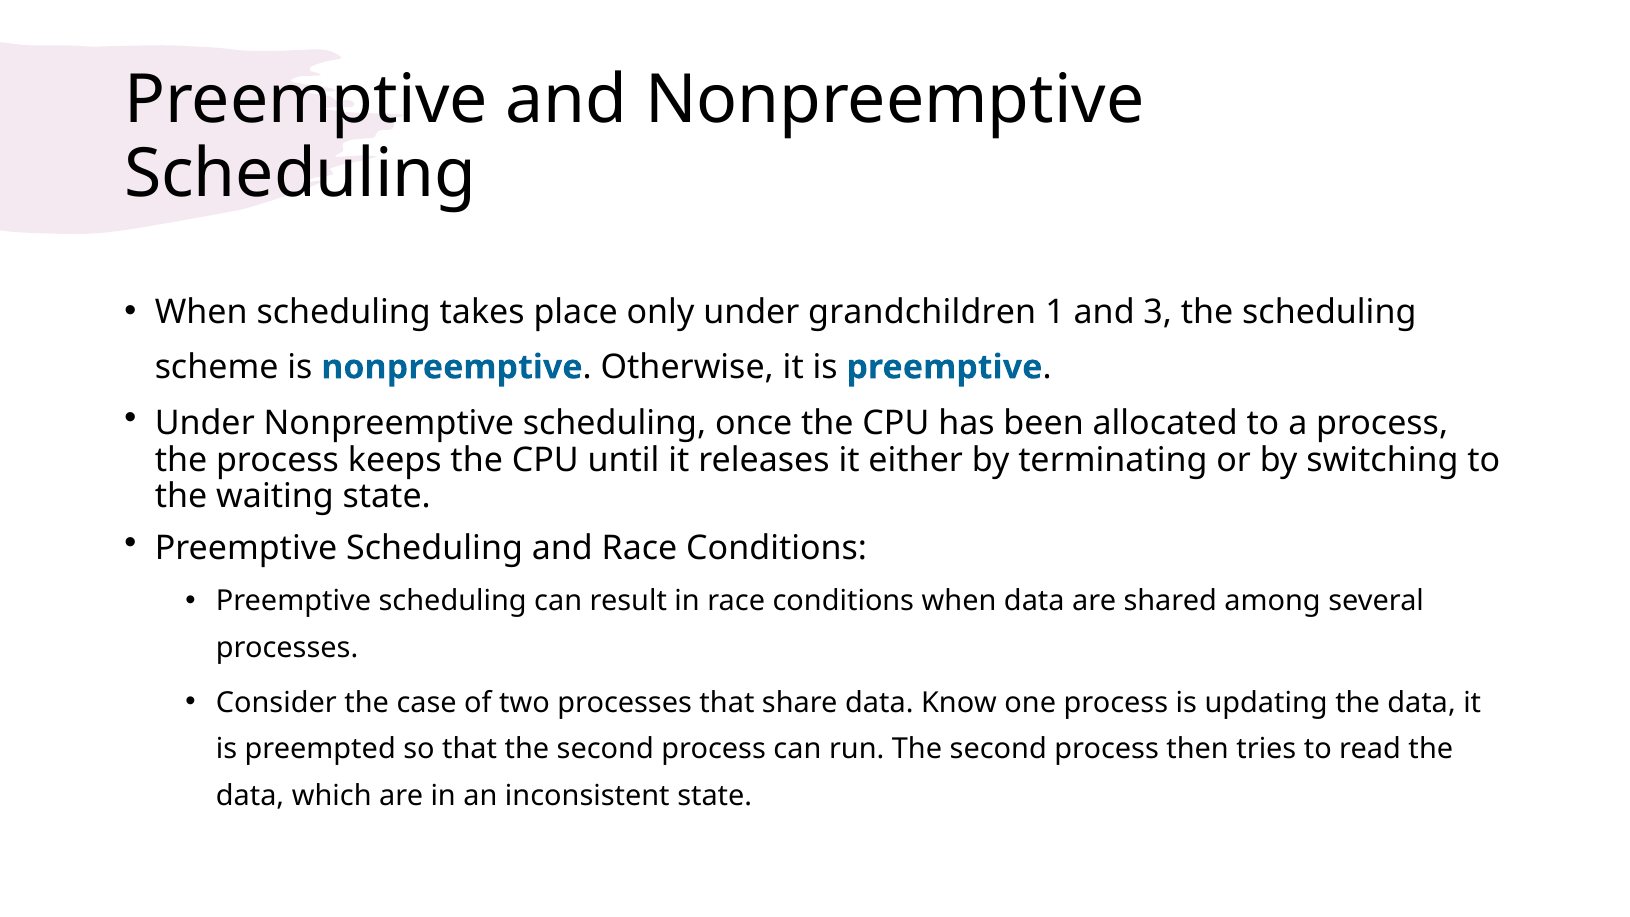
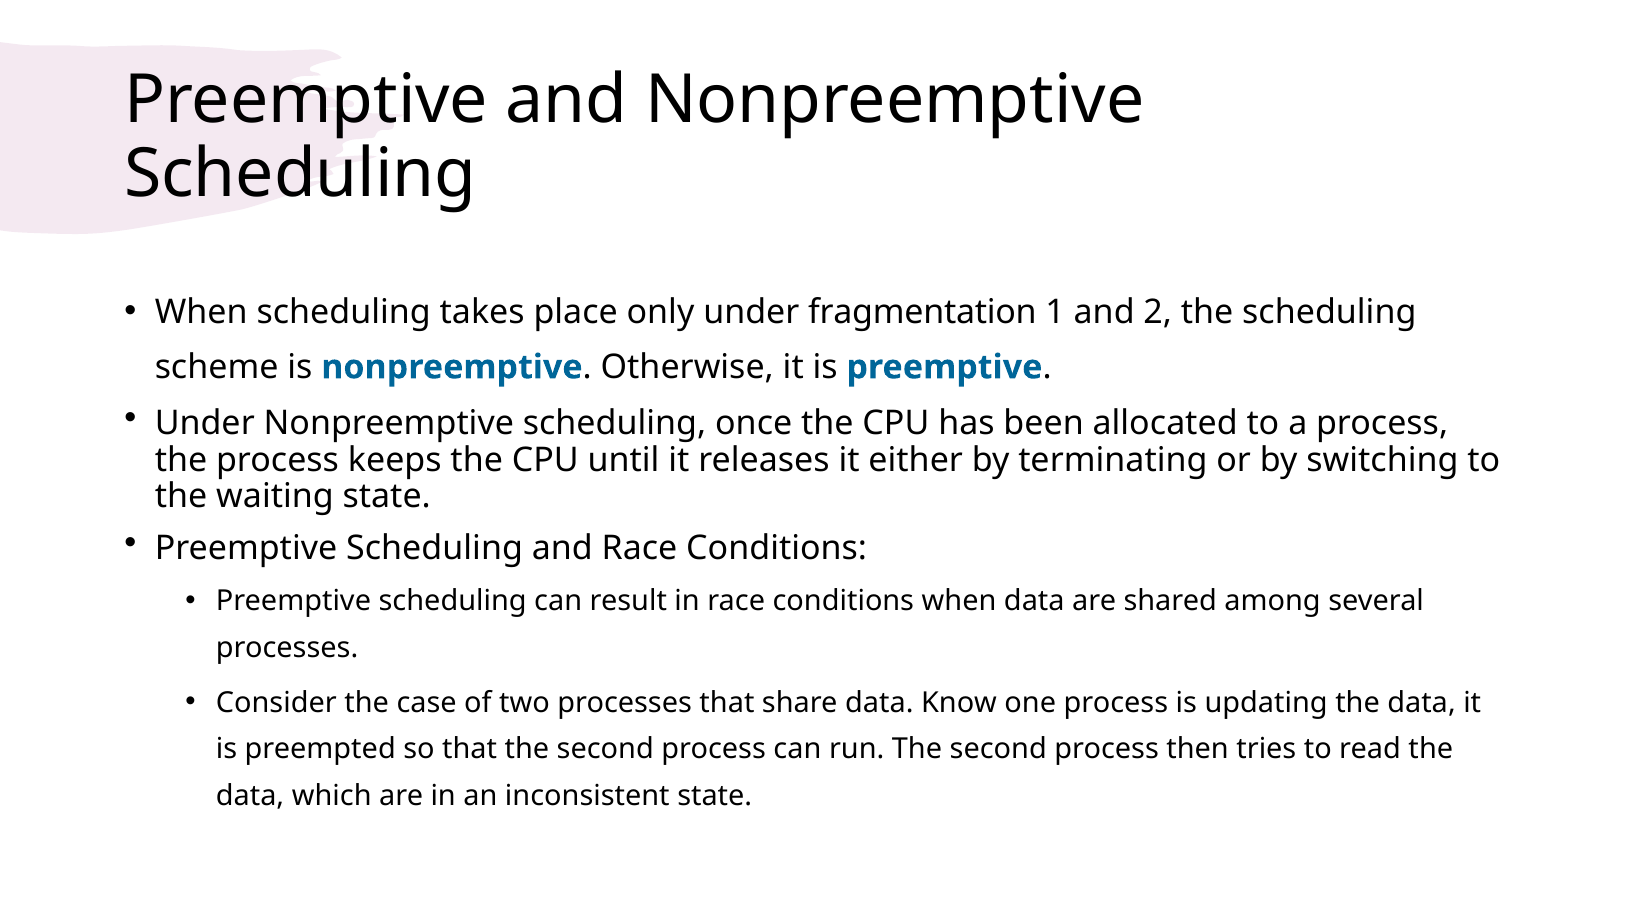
grandchildren: grandchildren -> fragmentation (922, 312)
3: 3 -> 2 (1158, 312)
